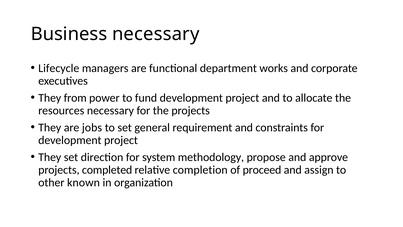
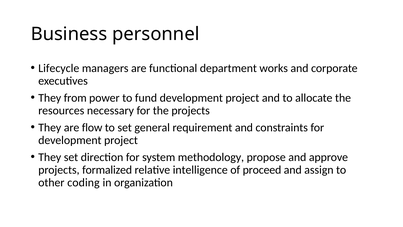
Business necessary: necessary -> personnel (156, 34)
jobs: jobs -> flow (92, 127)
completed: completed -> formalized (107, 170)
completion: completion -> intelligence (200, 170)
known: known -> coding (83, 182)
